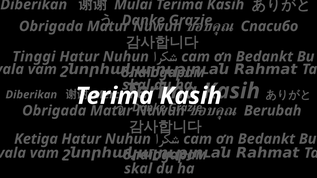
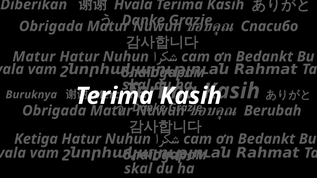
Mulai: Mulai -> Hvala (133, 5)
Tinggi: Tinggi -> Matur (34, 57)
Diberikan: Diberikan -> Buruknya (31, 95)
